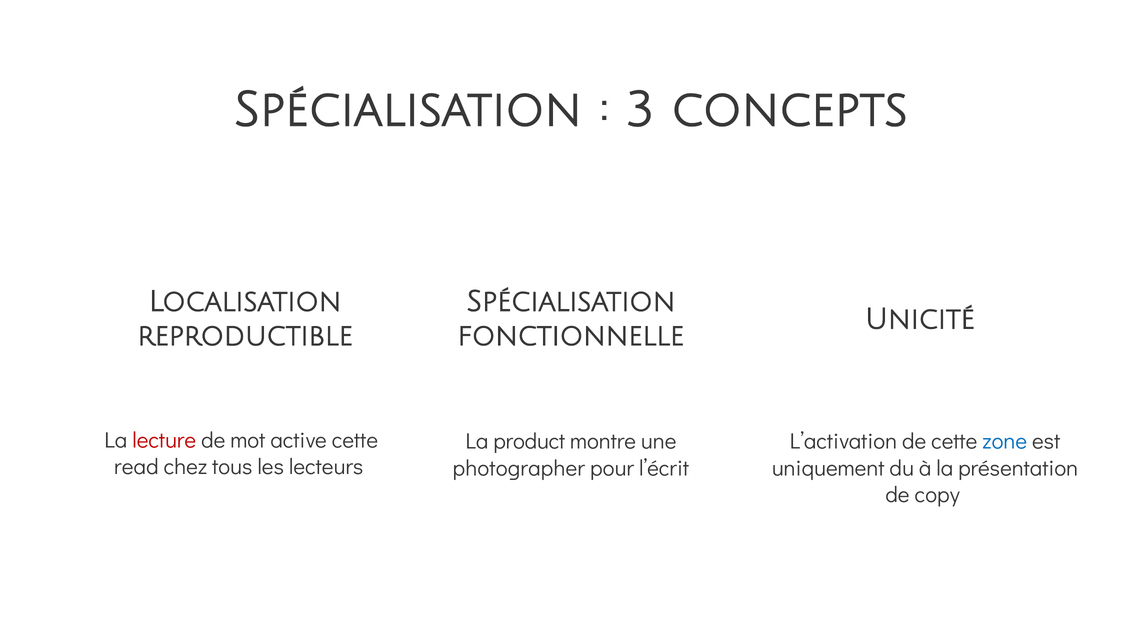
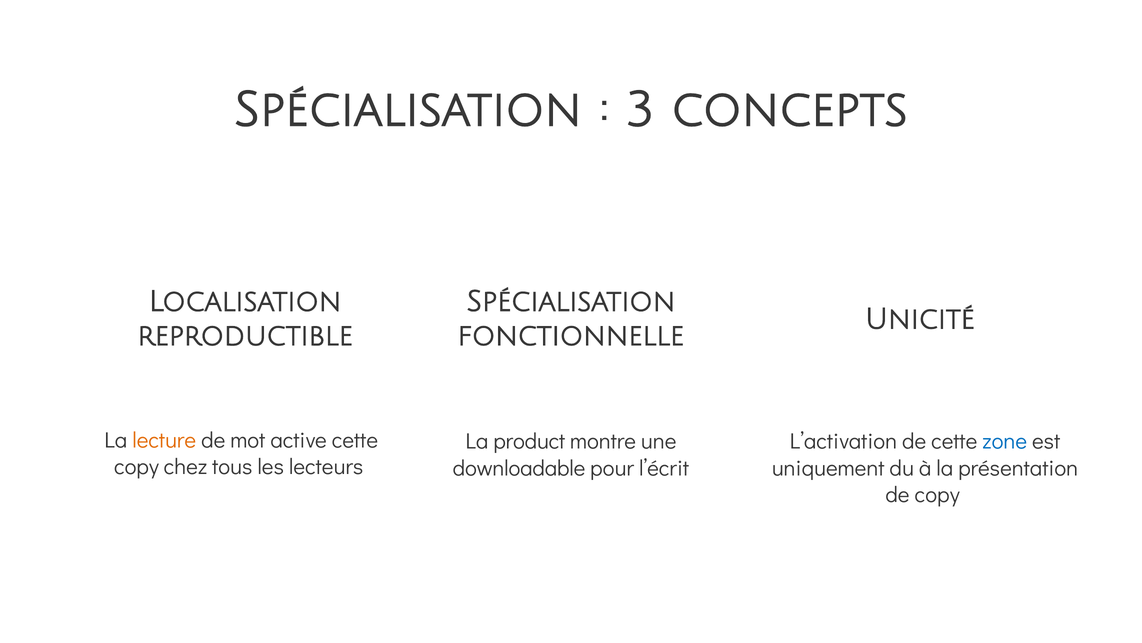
lecture colour: red -> orange (164, 440)
read: read -> copy (136, 467)
photographer: photographer -> downloadable (519, 468)
